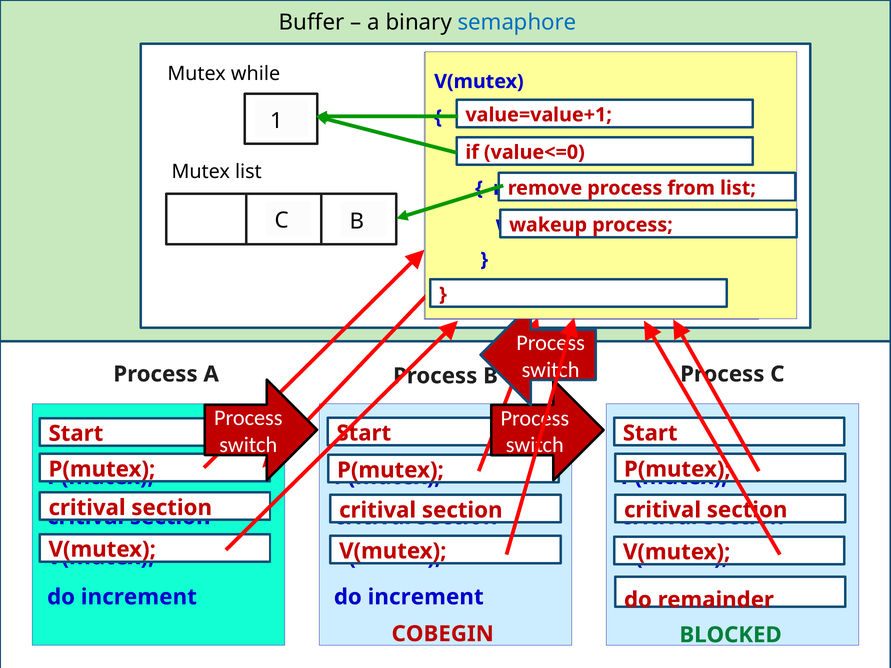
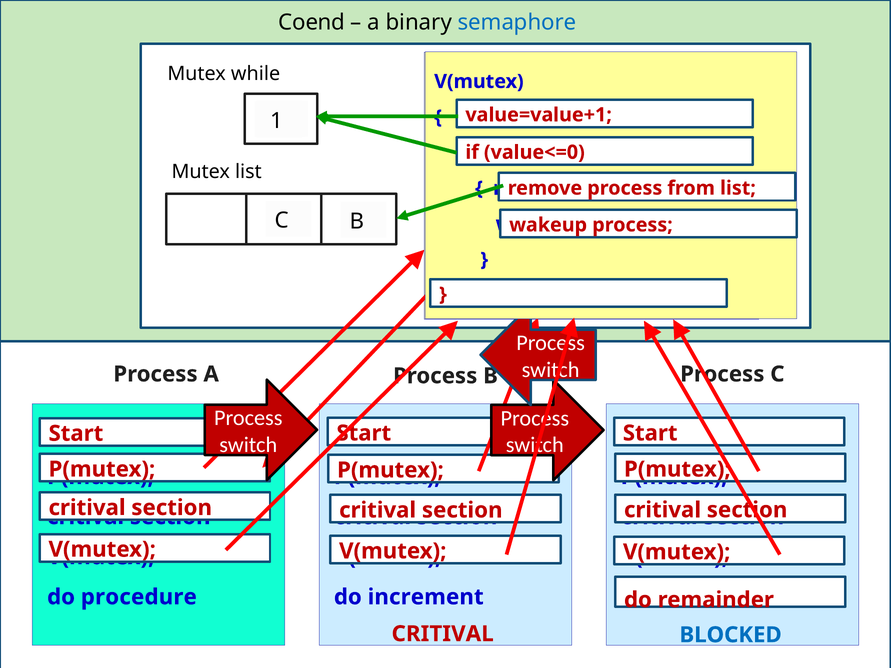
Buffer: Buffer -> Coend (312, 23)
increment: increment -> procedure (139, 597)
COBEGIN: COBEGIN -> CRITIVAL (443, 634)
BLOCKED colour: green -> blue (731, 635)
